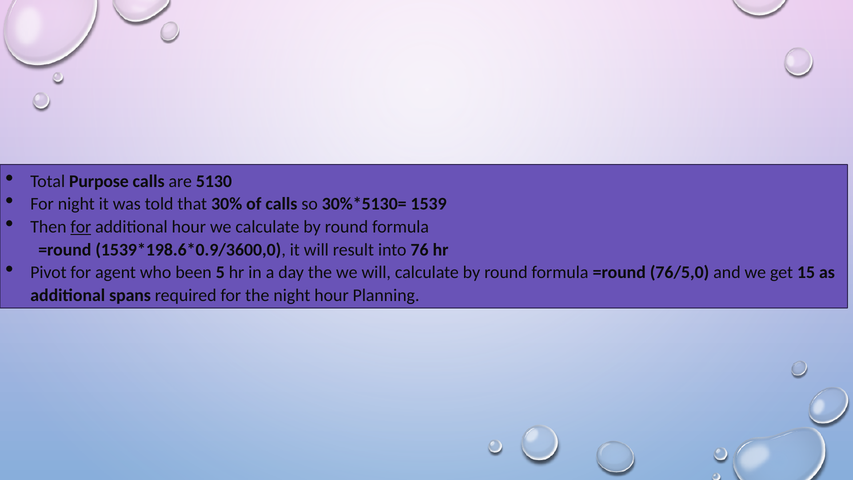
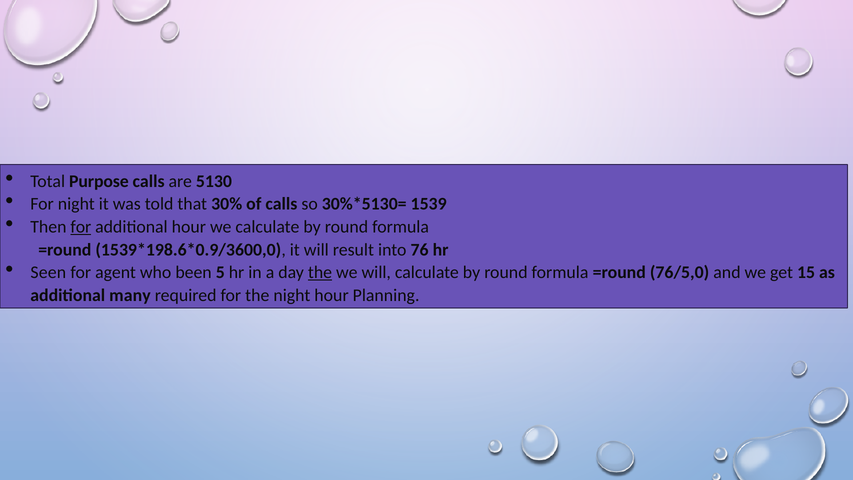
Pivot: Pivot -> Seen (48, 272)
the underline: none -> present (320, 272)
spans: spans -> many (130, 295)
